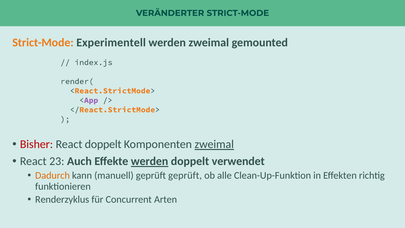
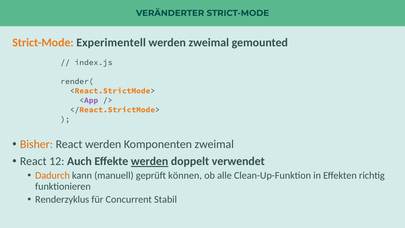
Bisher colour: red -> orange (36, 144)
React doppelt: doppelt -> werden (103, 144)
zweimal underline: present -> none (214, 144)
23: 23 -> 12 (57, 161)
geprüft geprüft: geprüft -> können (185, 175)
Arten: Arten -> Stabil (166, 199)
